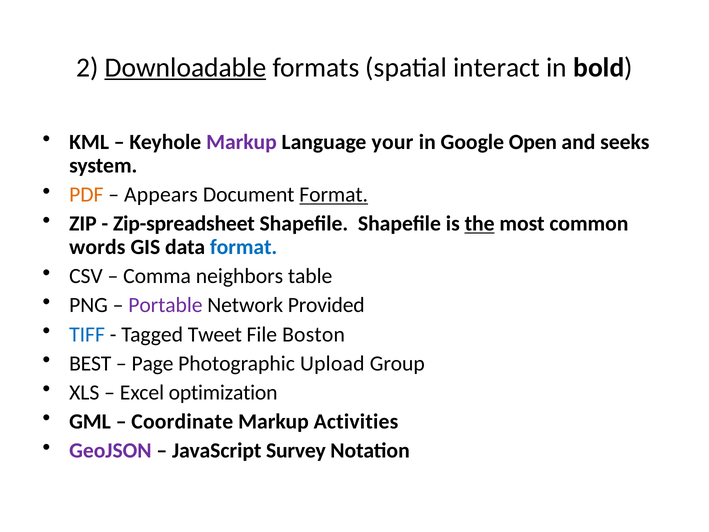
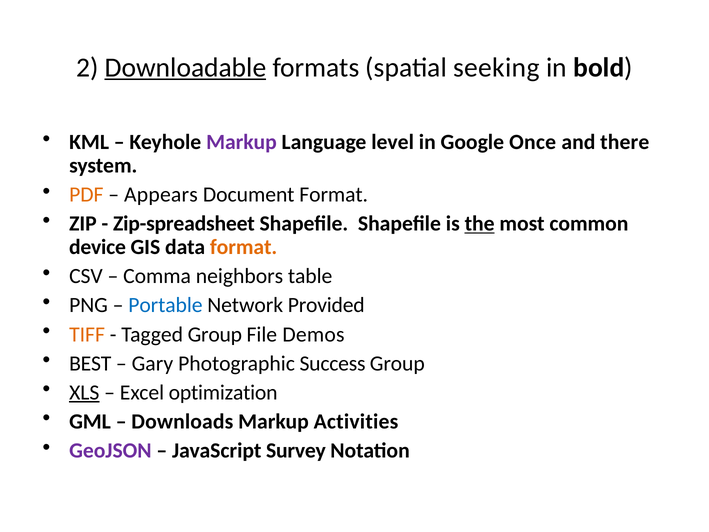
interact: interact -> seeking (496, 67)
your: your -> level (393, 142)
Open: Open -> Once (533, 142)
seeks: seeks -> there (625, 142)
Format underline: present -> none (334, 195)
words: words -> device (97, 247)
format colour: blue -> orange (244, 247)
Portable colour: purple -> blue (165, 305)
TIFF colour: blue -> orange (87, 334)
Tagged Tweet: Tweet -> Group (215, 334)
Boston: Boston -> Demos (314, 334)
Page: Page -> Gary (152, 363)
Upload: Upload -> Success (333, 363)
XLS underline: none -> present (84, 392)
Coordinate: Coordinate -> Downloads (182, 421)
